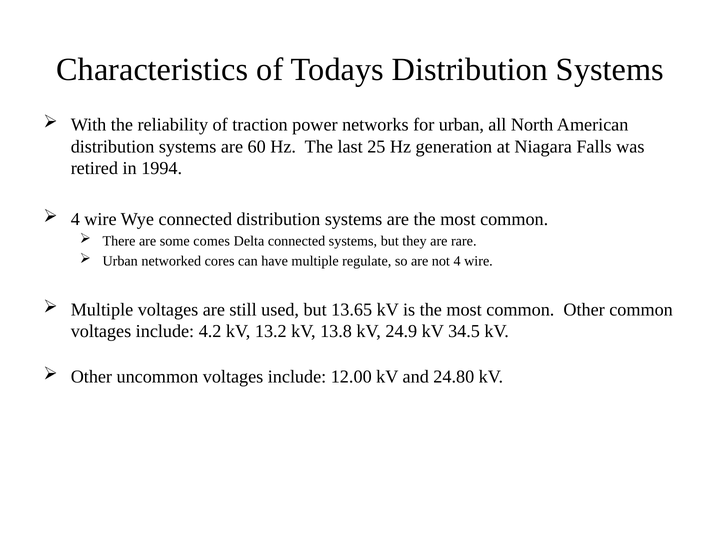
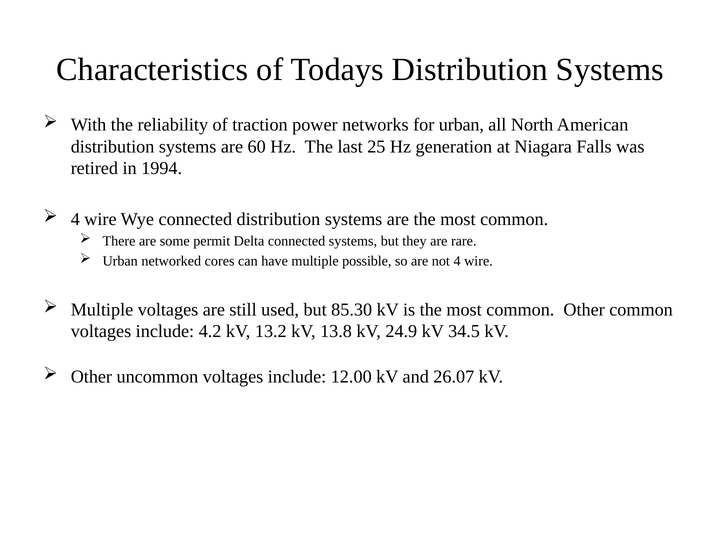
comes: comes -> permit (212, 241)
regulate: regulate -> possible (367, 261)
13.65: 13.65 -> 85.30 (352, 310)
24.80: 24.80 -> 26.07 (454, 377)
